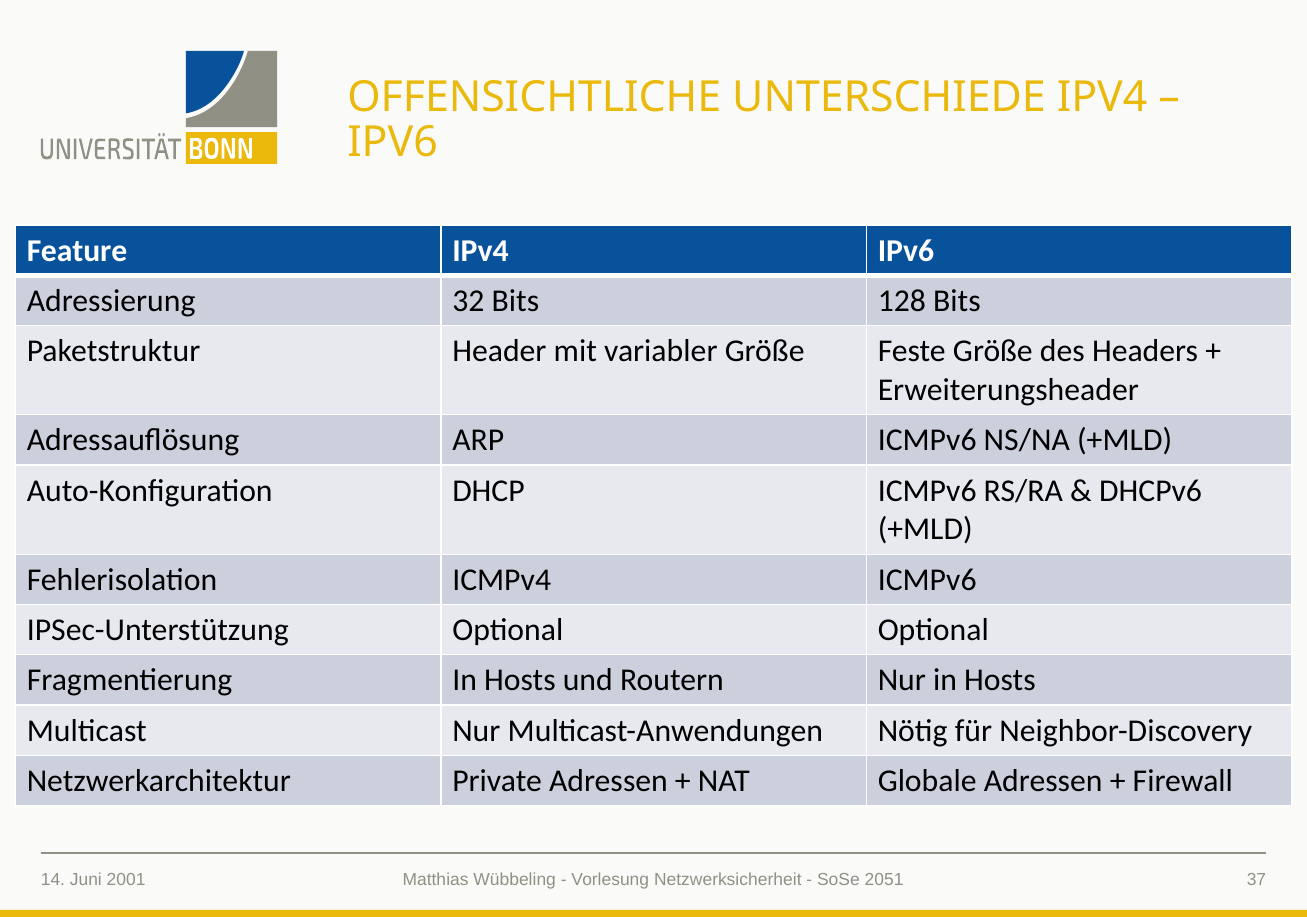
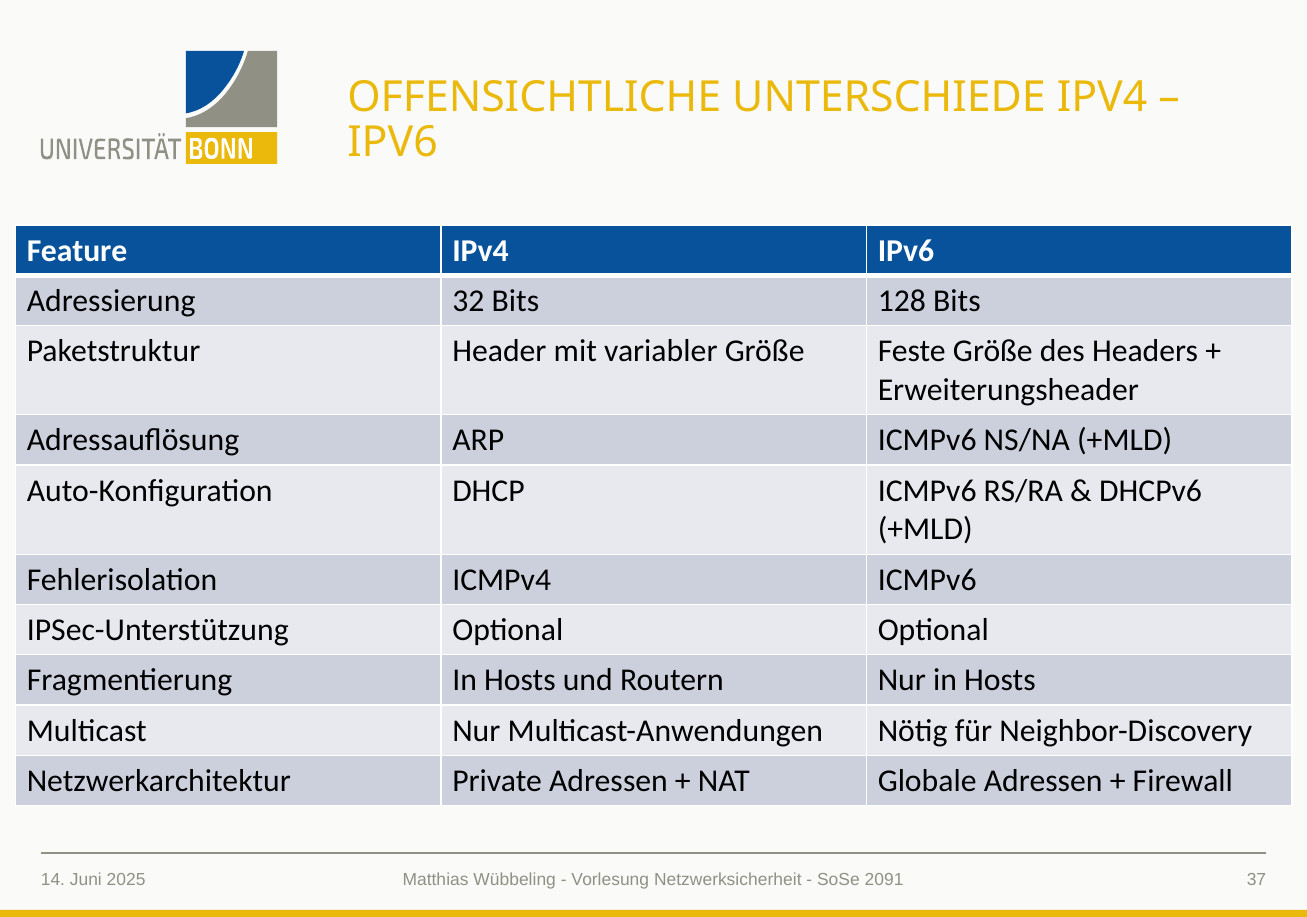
2001: 2001 -> 2025 (126, 879)
2051: 2051 -> 2091 (884, 879)
